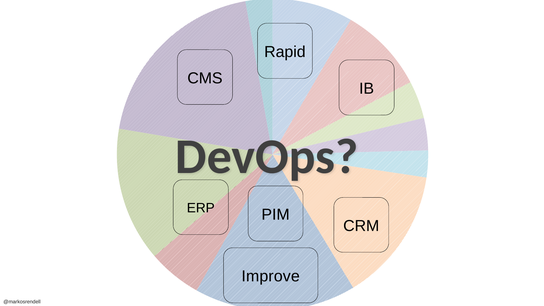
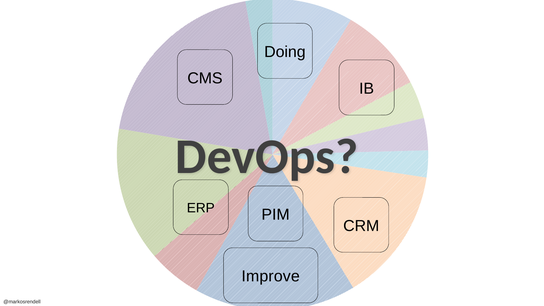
Rapid: Rapid -> Doing (285, 52)
